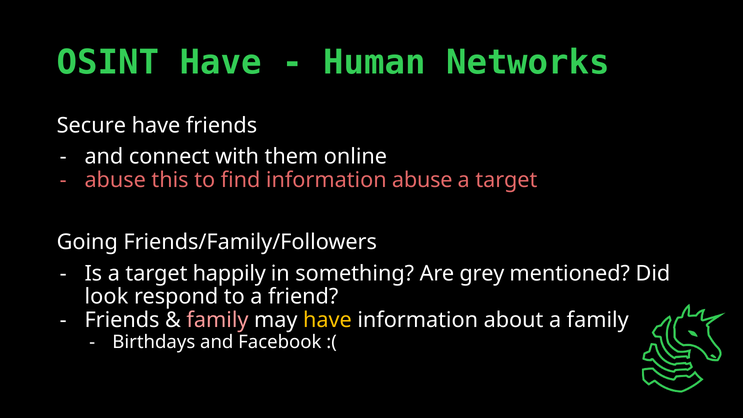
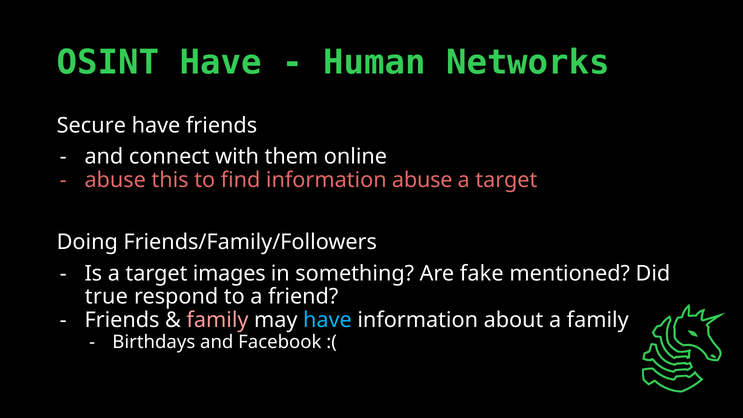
Going: Going -> Doing (87, 242)
happily: happily -> images (229, 273)
grey: grey -> fake (482, 273)
look: look -> true (106, 297)
have colour: yellow -> light blue (327, 320)
